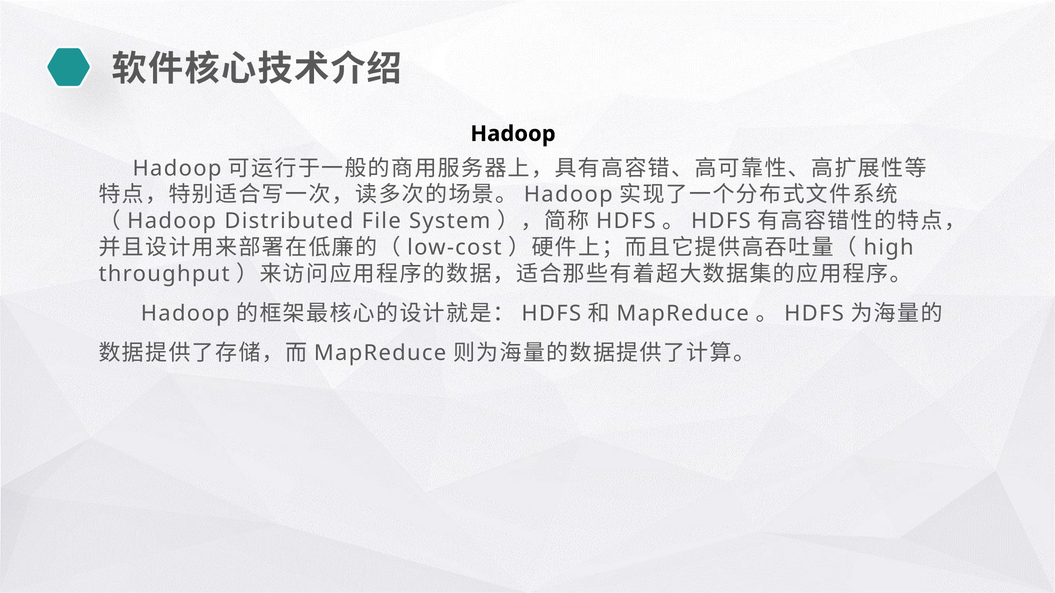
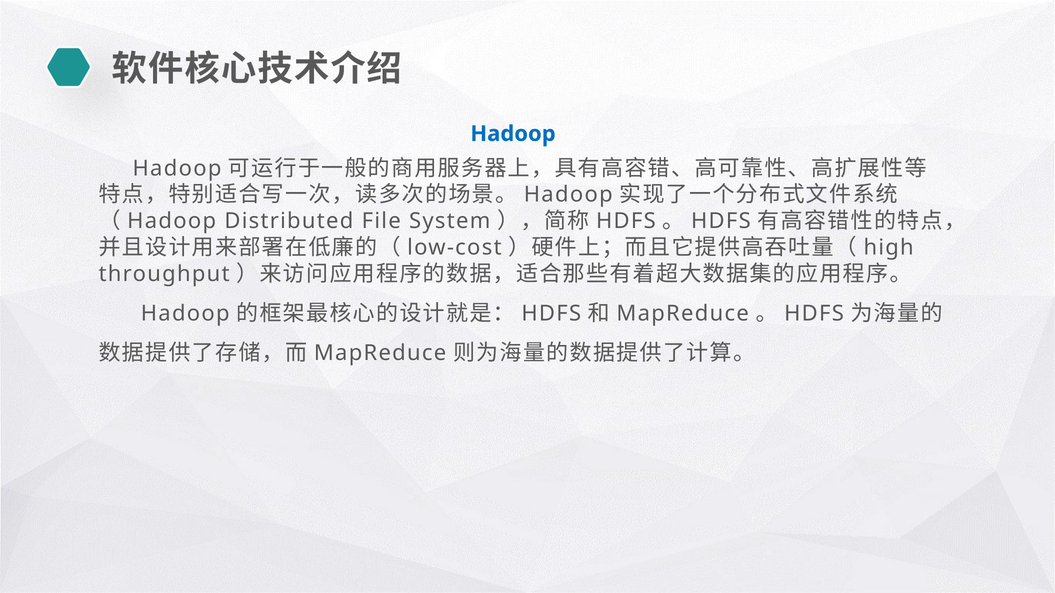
Hadoop colour: black -> blue (513, 134)
